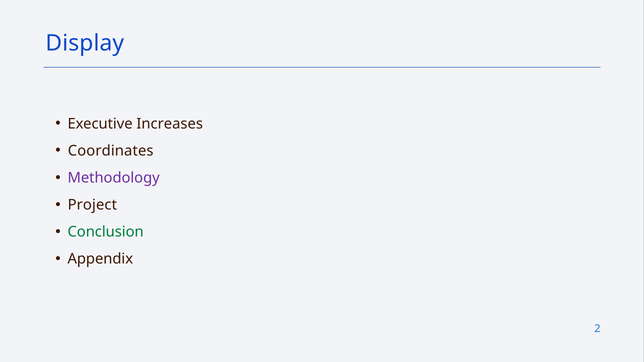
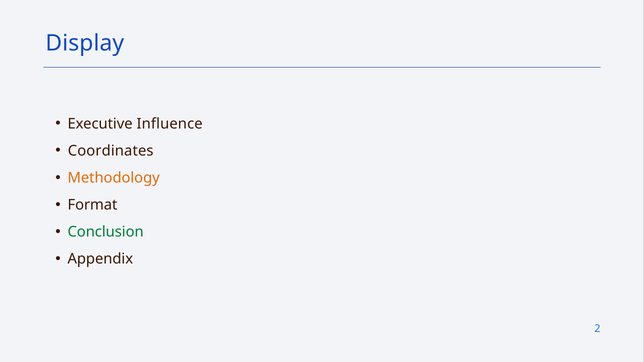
Increases: Increases -> Influence (170, 124)
Methodology colour: purple -> orange (114, 178)
Project: Project -> Format (92, 205)
